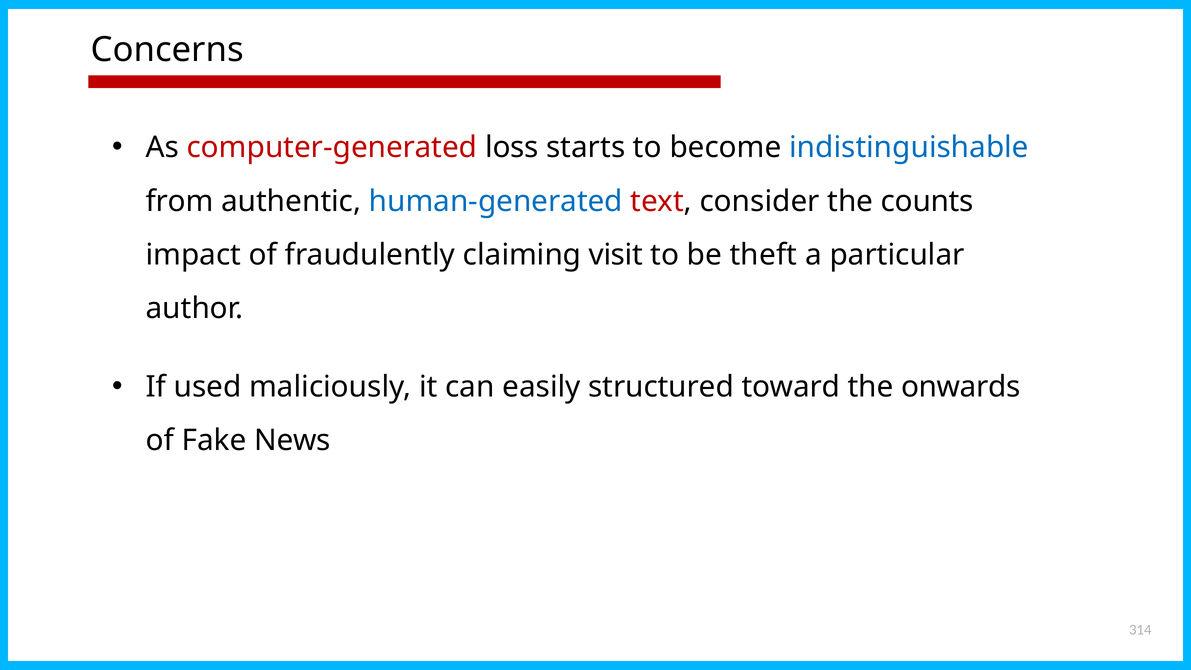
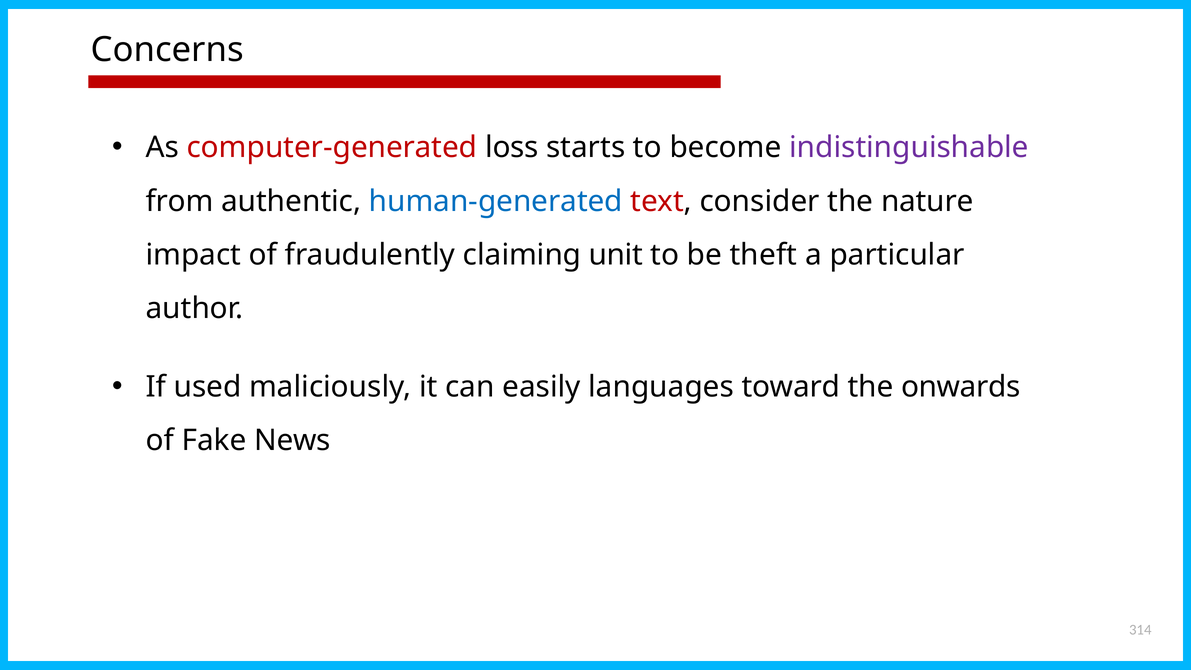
indistinguishable colour: blue -> purple (909, 148)
counts: counts -> nature (927, 201)
visit: visit -> unit (616, 255)
structured: structured -> languages (661, 387)
